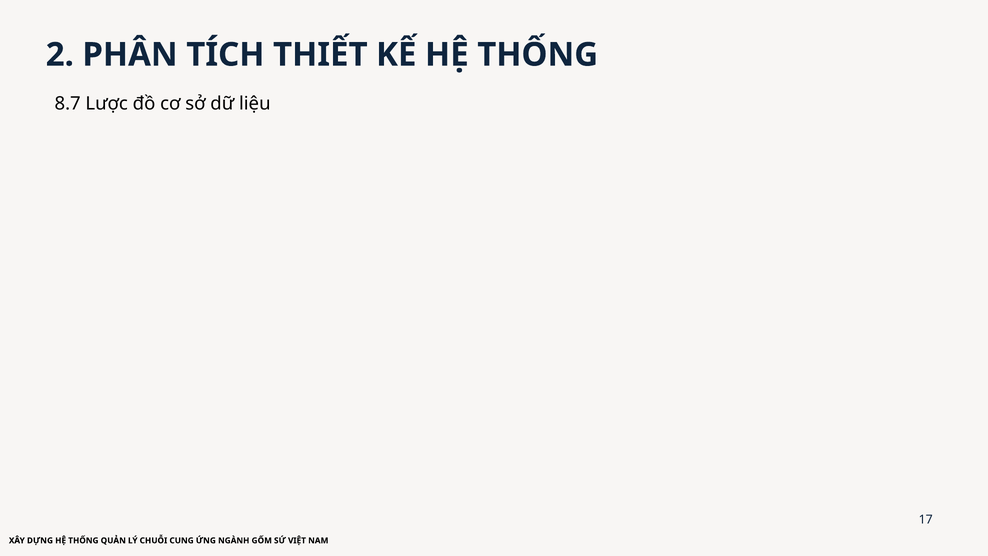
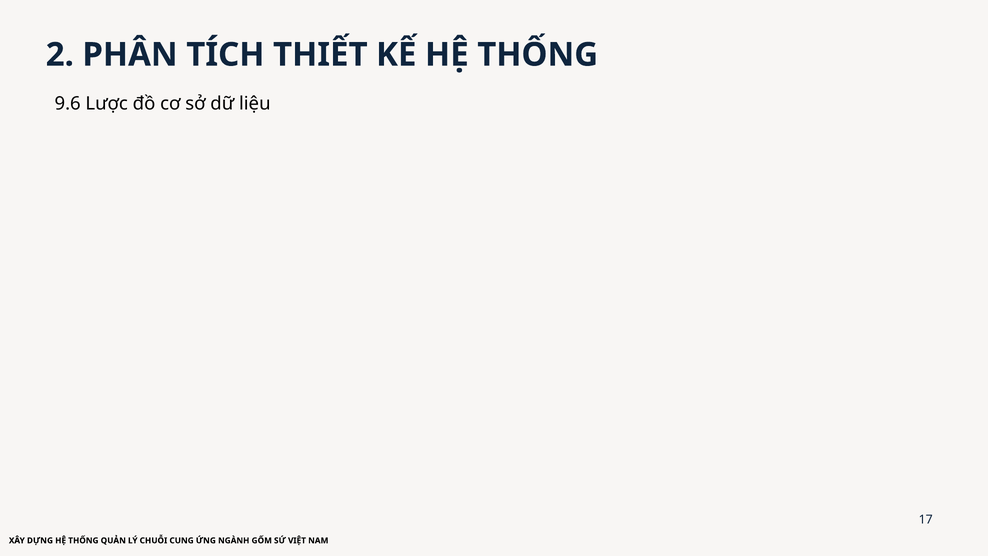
8.7: 8.7 -> 9.6 (68, 104)
